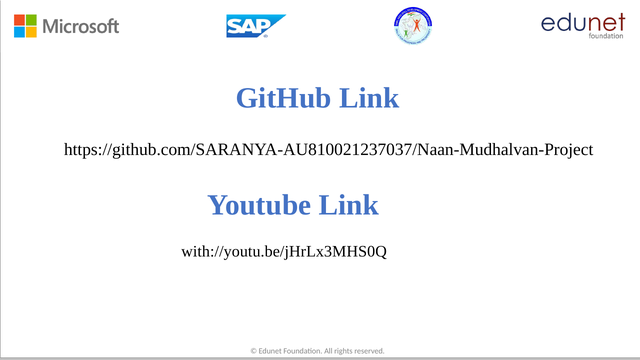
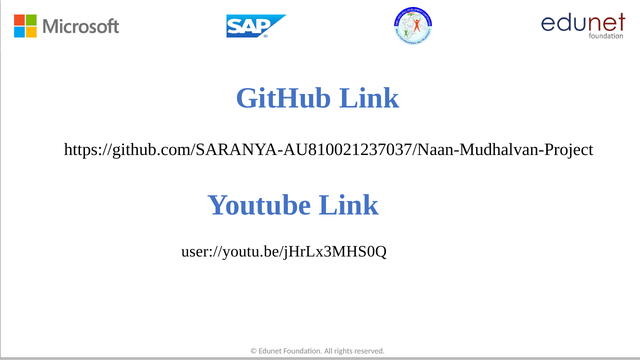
with://youtu.be/jHrLx3MHS0Q: with://youtu.be/jHrLx3MHS0Q -> user://youtu.be/jHrLx3MHS0Q (284, 251)
